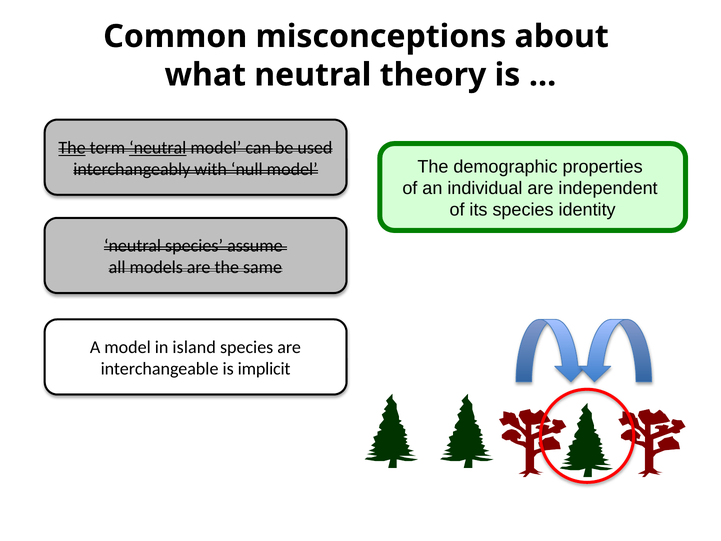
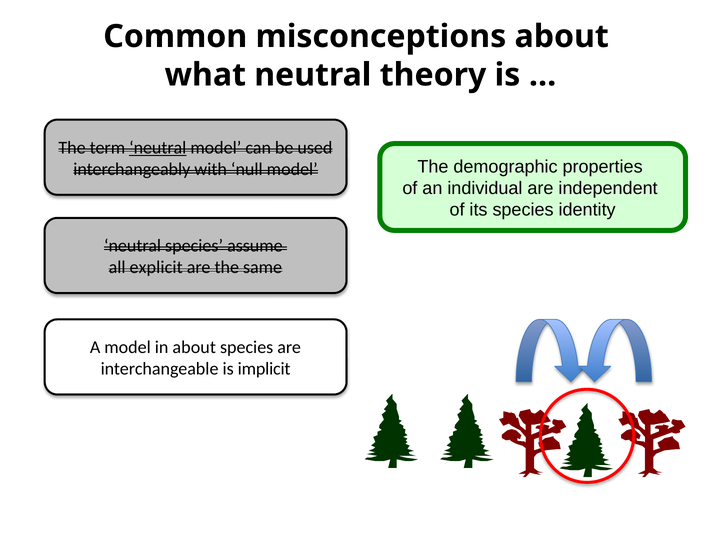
The underline: present -> none (72, 148)
models: models -> explicit (156, 267)
in island: island -> about (194, 347)
